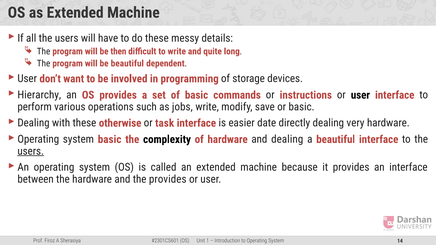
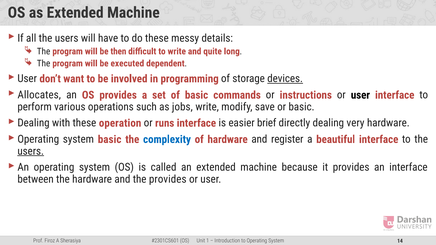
be beautiful: beautiful -> executed (127, 63)
devices underline: none -> present (285, 79)
Hierarchy: Hierarchy -> Allocates (39, 95)
otherwise: otherwise -> operation (120, 123)
task: task -> runs (165, 123)
date: date -> brief (267, 123)
complexity colour: black -> blue (167, 139)
and dealing: dealing -> register (287, 139)
